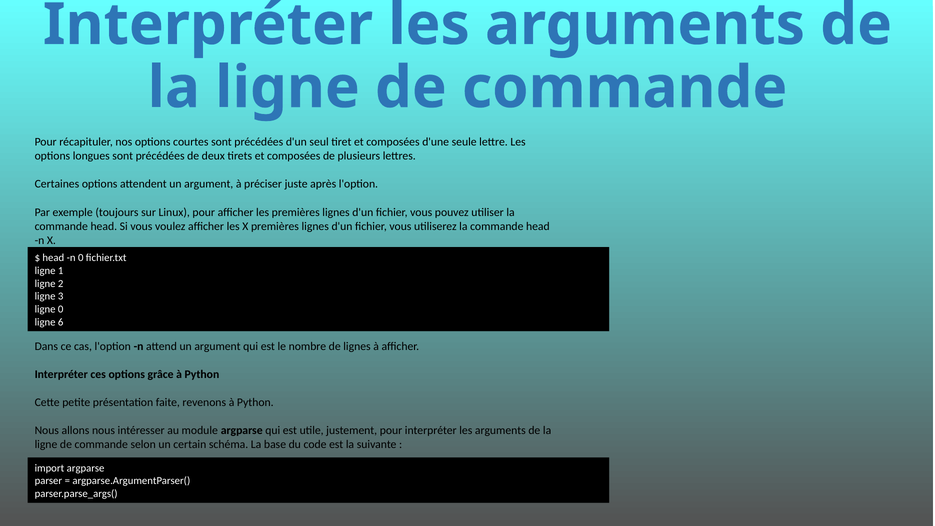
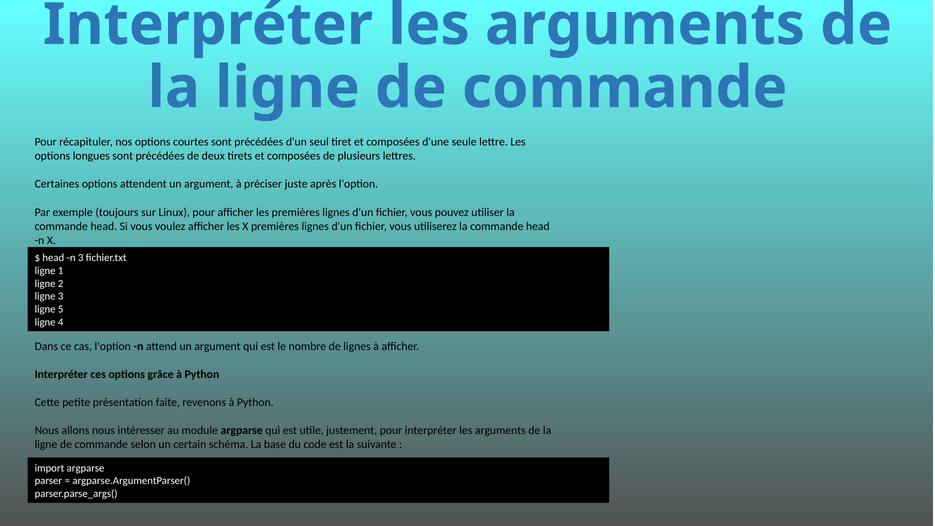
n 0: 0 -> 3 (81, 258)
ligne 0: 0 -> 5 (61, 309)
6: 6 -> 4 (61, 322)
